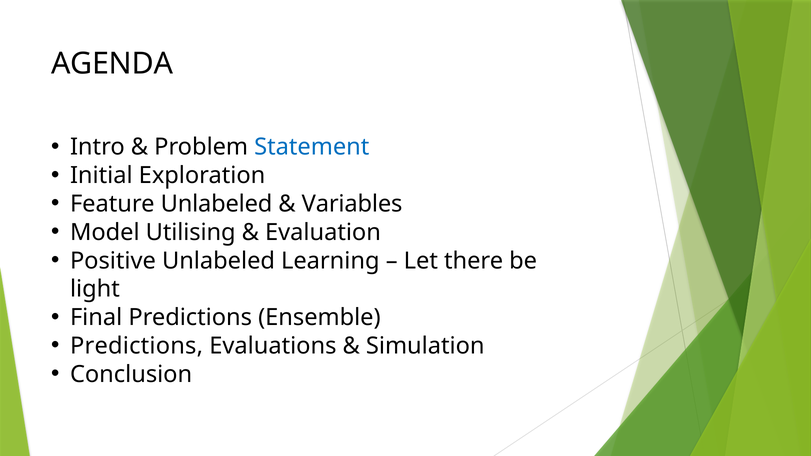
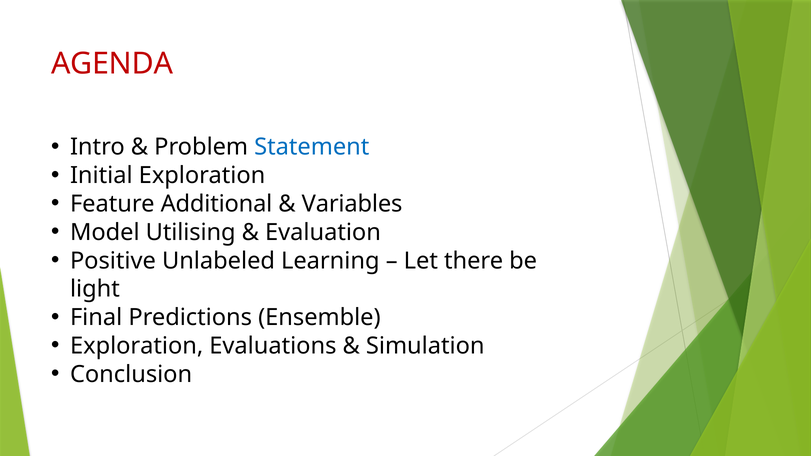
AGENDA colour: black -> red (112, 64)
Feature Unlabeled: Unlabeled -> Additional (216, 204)
Predictions: Predictions -> Exploration (137, 346)
